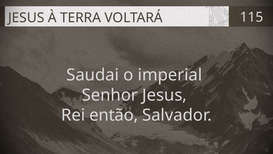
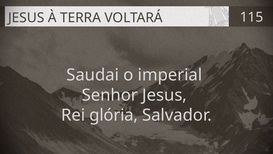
então: então -> glória (114, 115)
